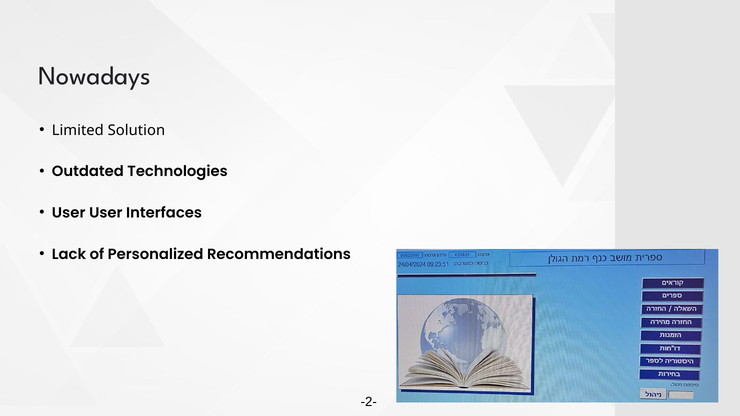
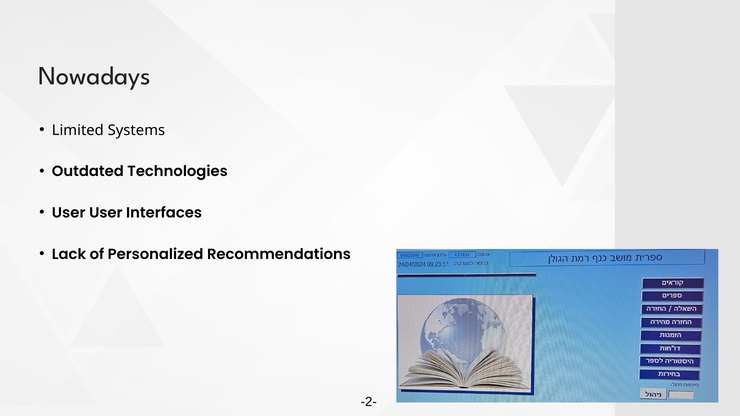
Solution: Solution -> Systems (136, 130)
